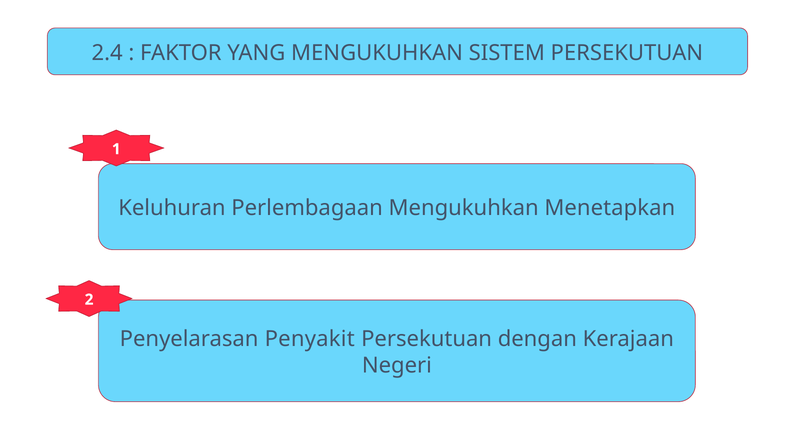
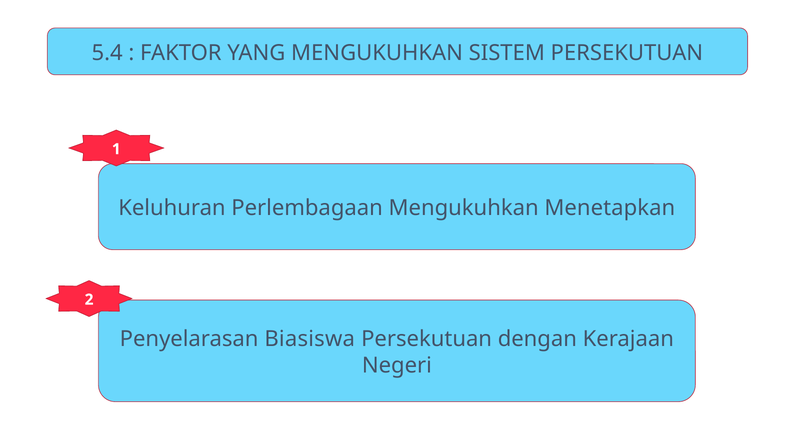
2.4: 2.4 -> 5.4 (107, 53)
Penyakit: Penyakit -> Biasiswa (310, 339)
